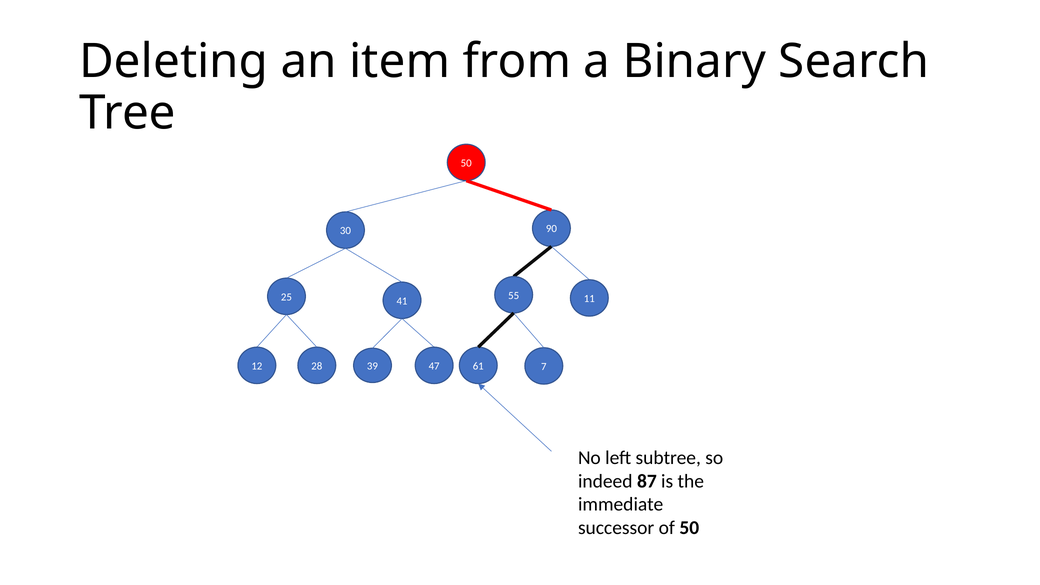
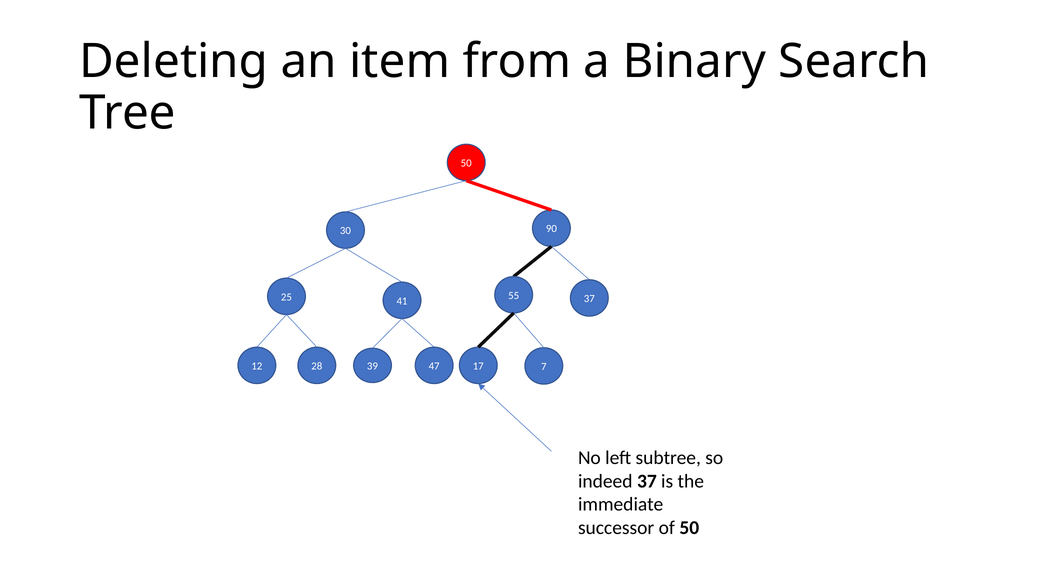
55 11: 11 -> 37 (589, 299)
61: 61 -> 17 (478, 366)
indeed 87: 87 -> 37 (647, 481)
